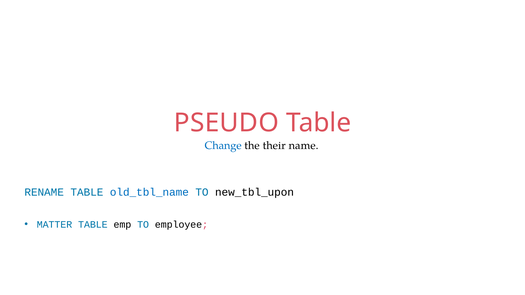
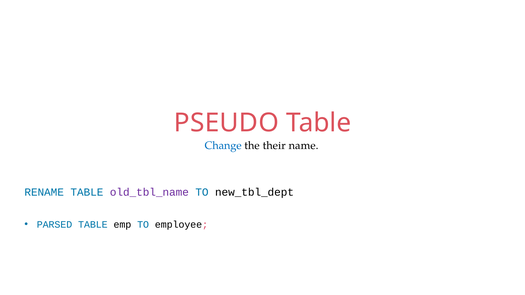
old_tbl_name colour: blue -> purple (149, 193)
new_tbl_upon: new_tbl_upon -> new_tbl_dept (255, 193)
MATTER: MATTER -> PARSED (54, 225)
